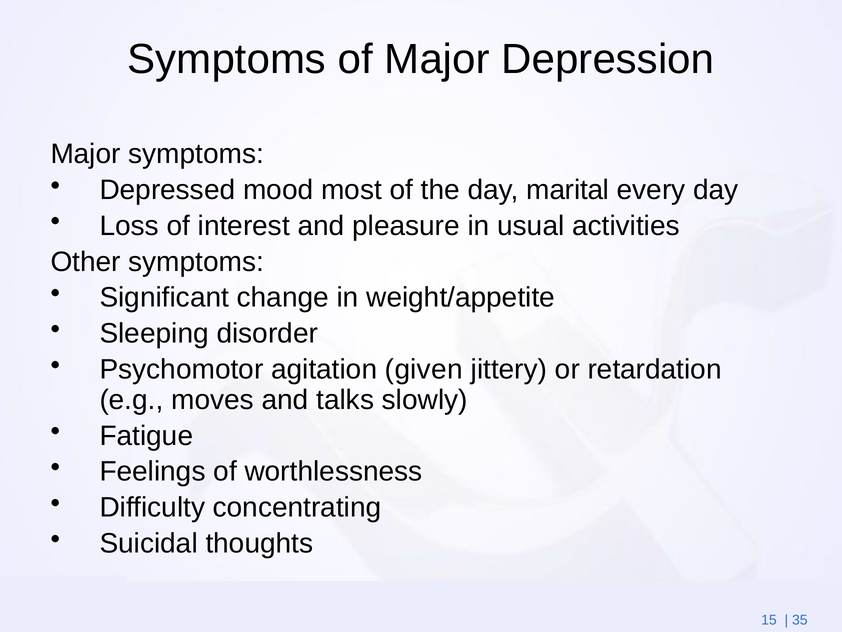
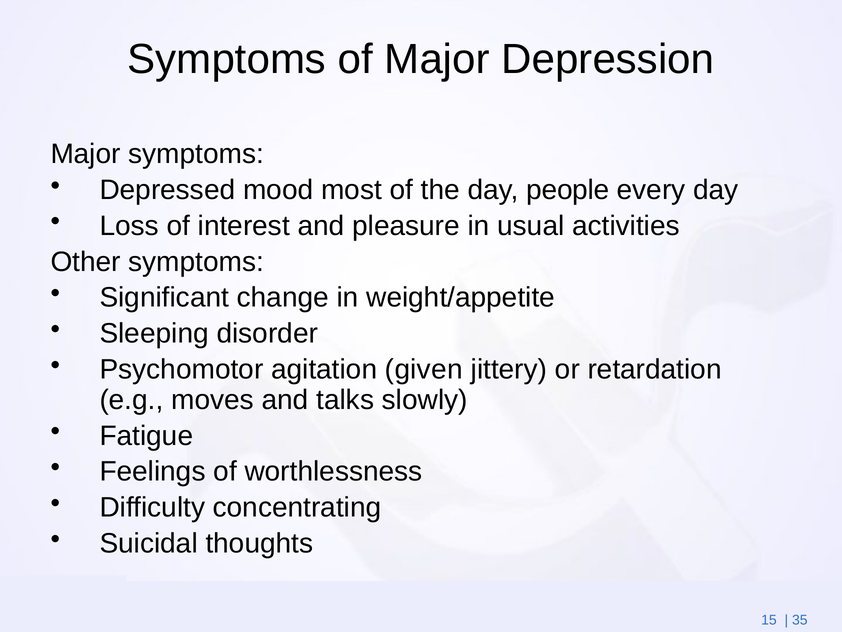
marital: marital -> people (568, 190)
